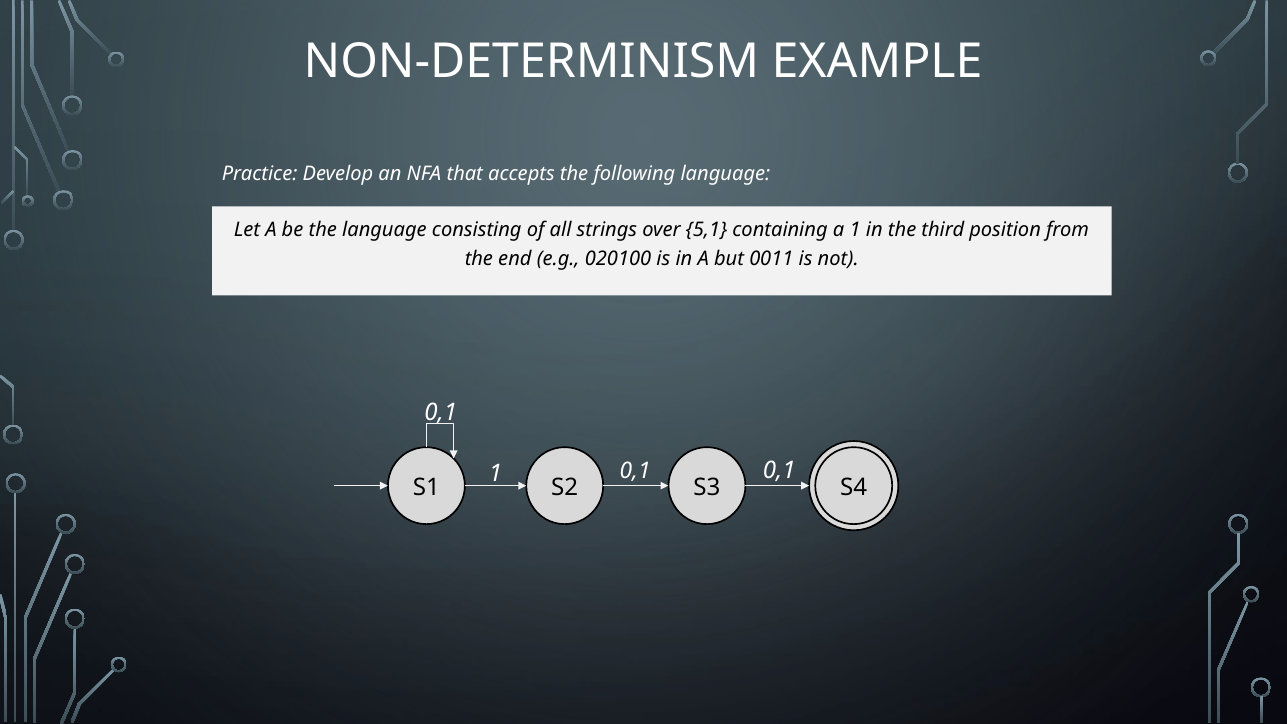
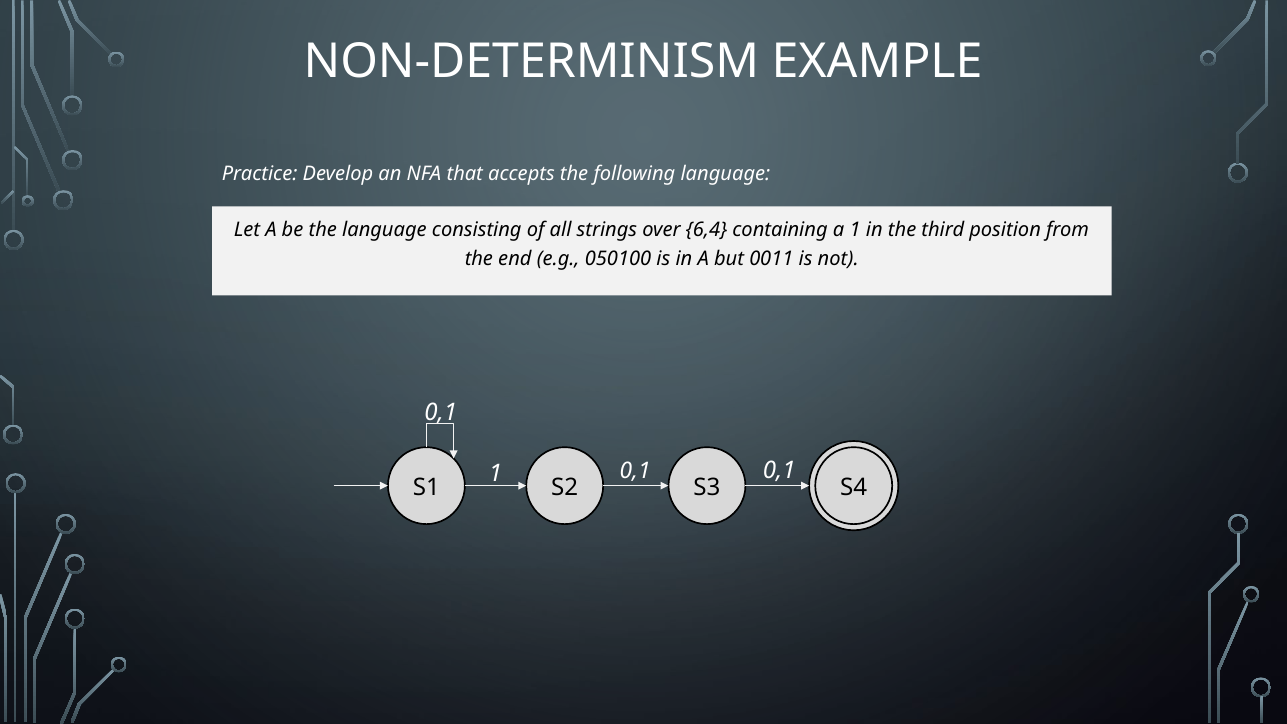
5,1: 5,1 -> 6,4 (707, 230)
020100: 020100 -> 050100 (618, 259)
